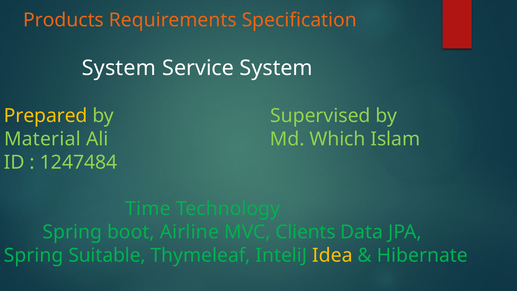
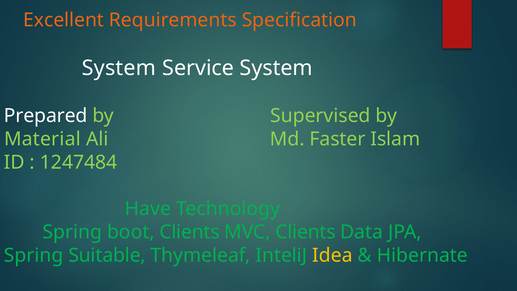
Products: Products -> Excellent (64, 20)
Prepared colour: yellow -> white (46, 116)
Which: Which -> Faster (338, 139)
Time: Time -> Have (148, 209)
boot Airline: Airline -> Clients (189, 232)
